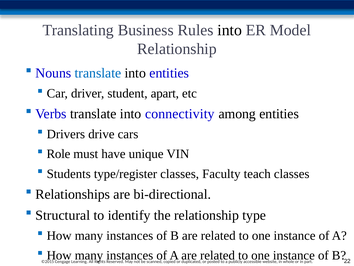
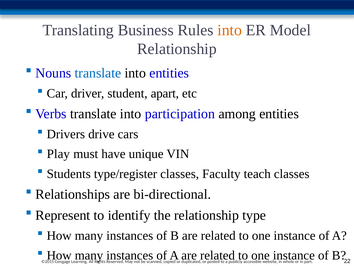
into colour: black -> orange (230, 30)
connectivity: connectivity -> participation (180, 114)
Role: Role -> Play (58, 154)
Structural: Structural -> Represent (63, 215)
